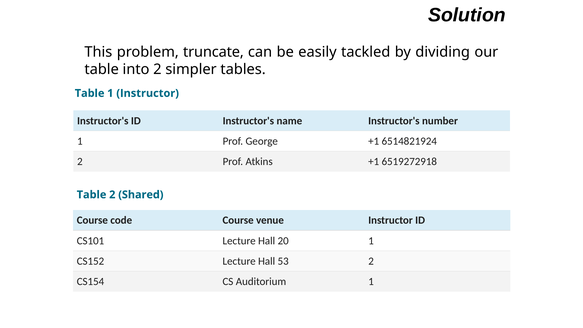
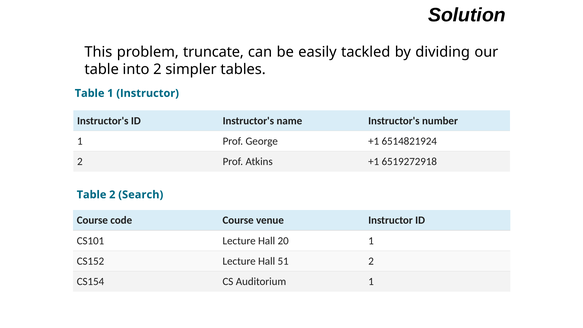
Shared: Shared -> Search (141, 195)
53: 53 -> 51 (283, 261)
